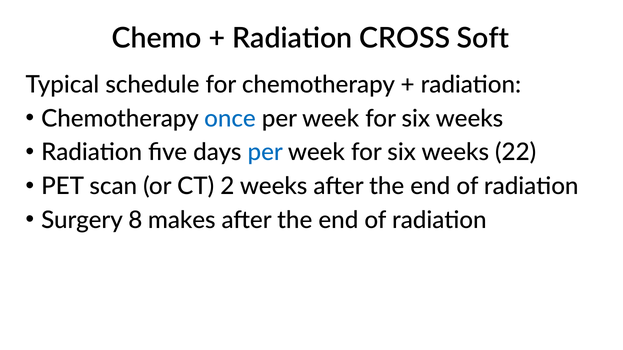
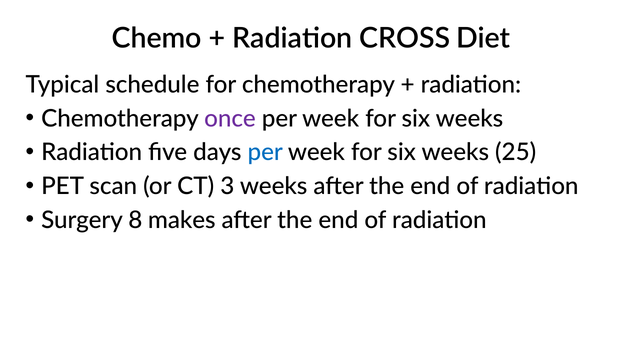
Soft: Soft -> Diet (483, 39)
once colour: blue -> purple (230, 119)
22: 22 -> 25 (516, 153)
2: 2 -> 3 (227, 187)
